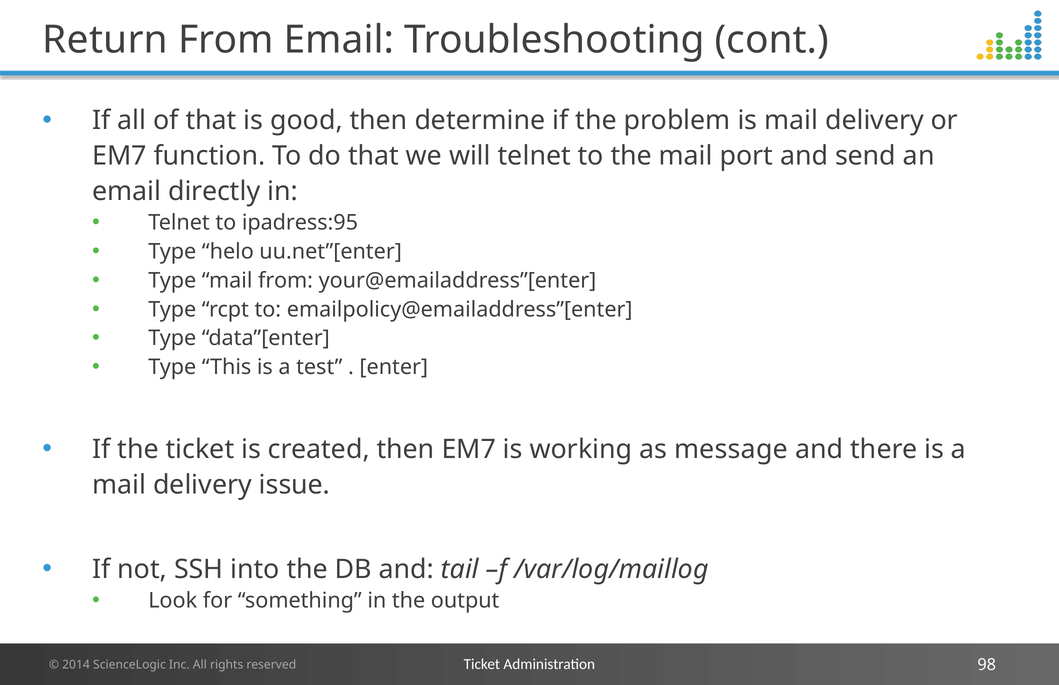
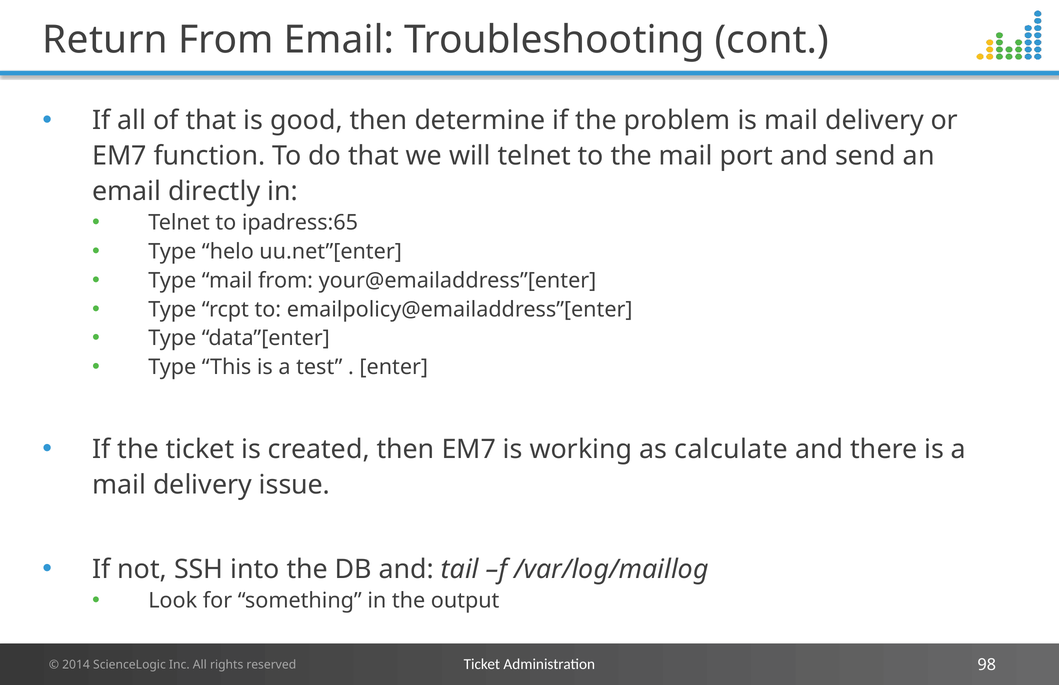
ipadress:95: ipadress:95 -> ipadress:65 (300, 223)
message: message -> calculate (731, 449)
